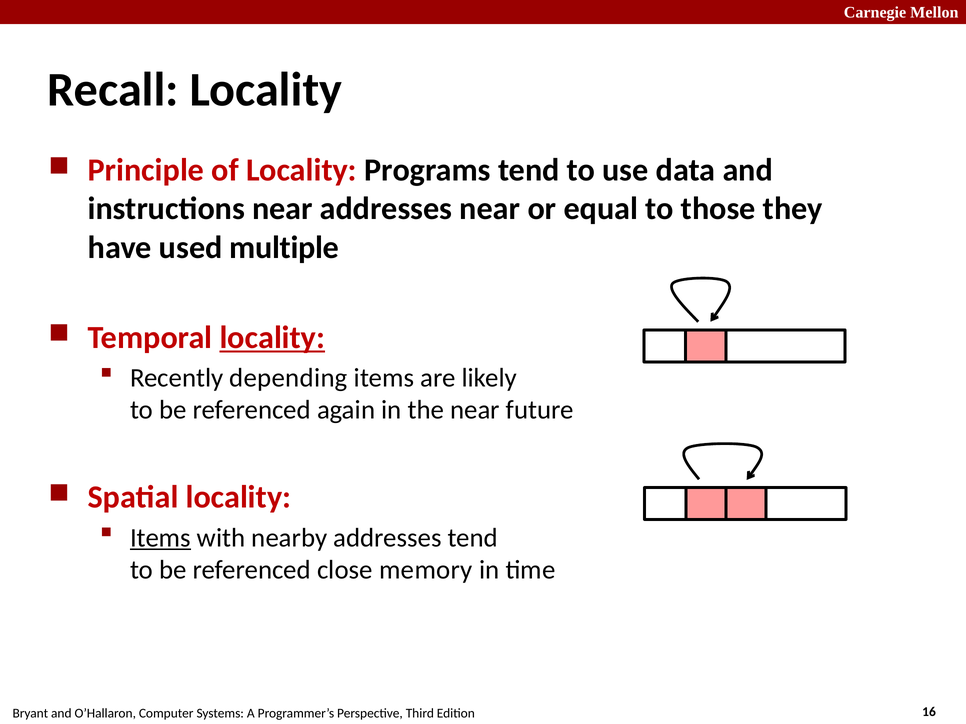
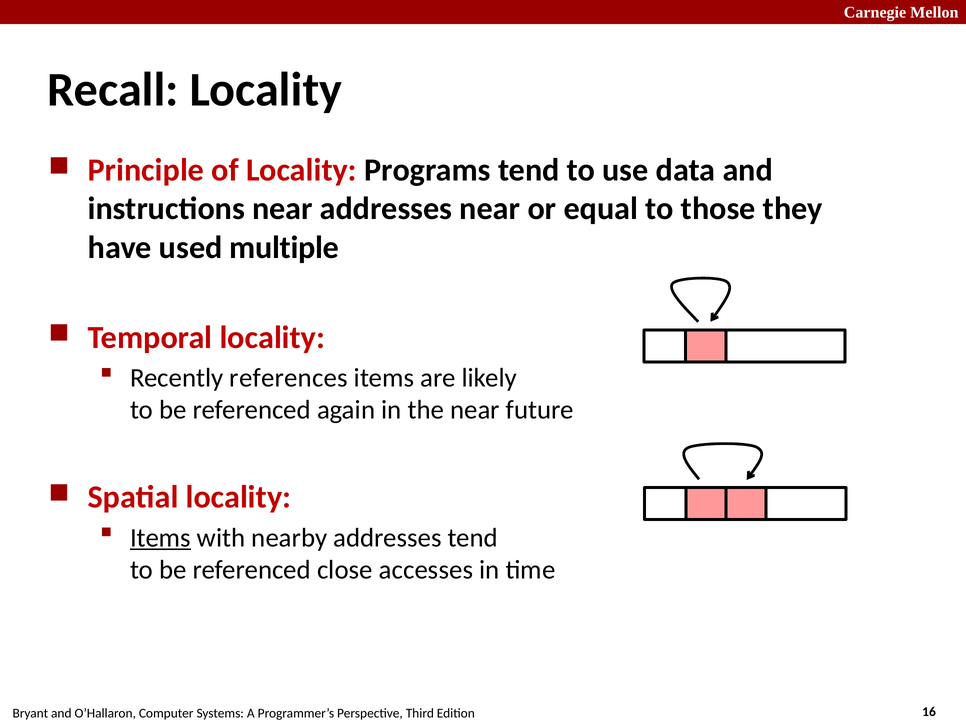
locality underline: present -> none (272, 338)
depending: depending -> references (289, 378)
memory: memory -> accesses (426, 570)
